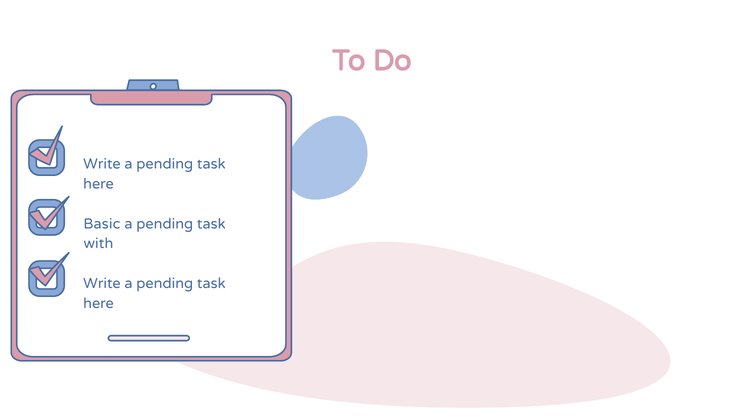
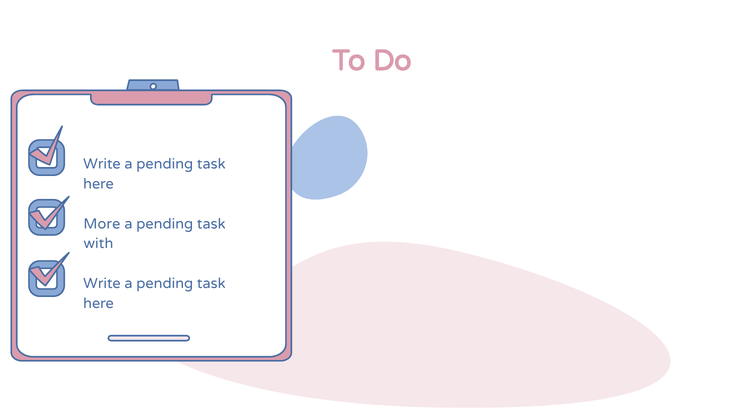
Basic: Basic -> More (102, 224)
